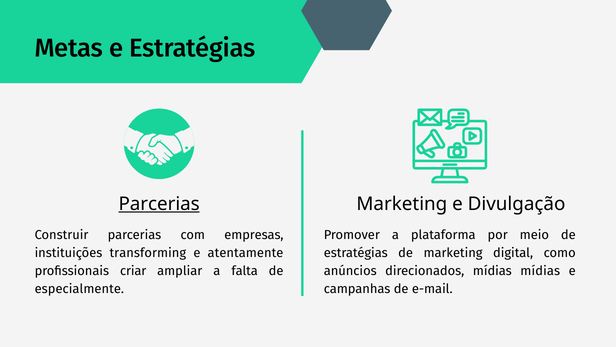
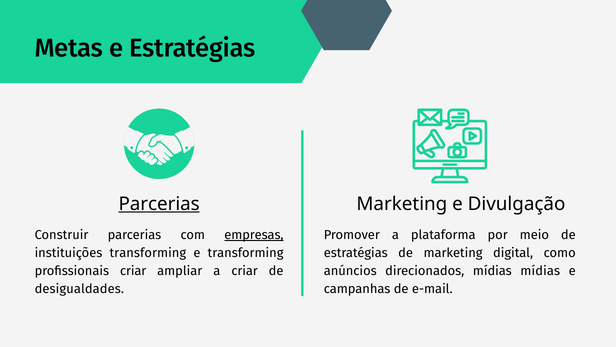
empresas underline: none -> present (254, 235)
e atentamente: atentamente -> transforming (246, 253)
a falta: falta -> criar (245, 271)
especialmente: especialmente -> desigualdades (79, 289)
